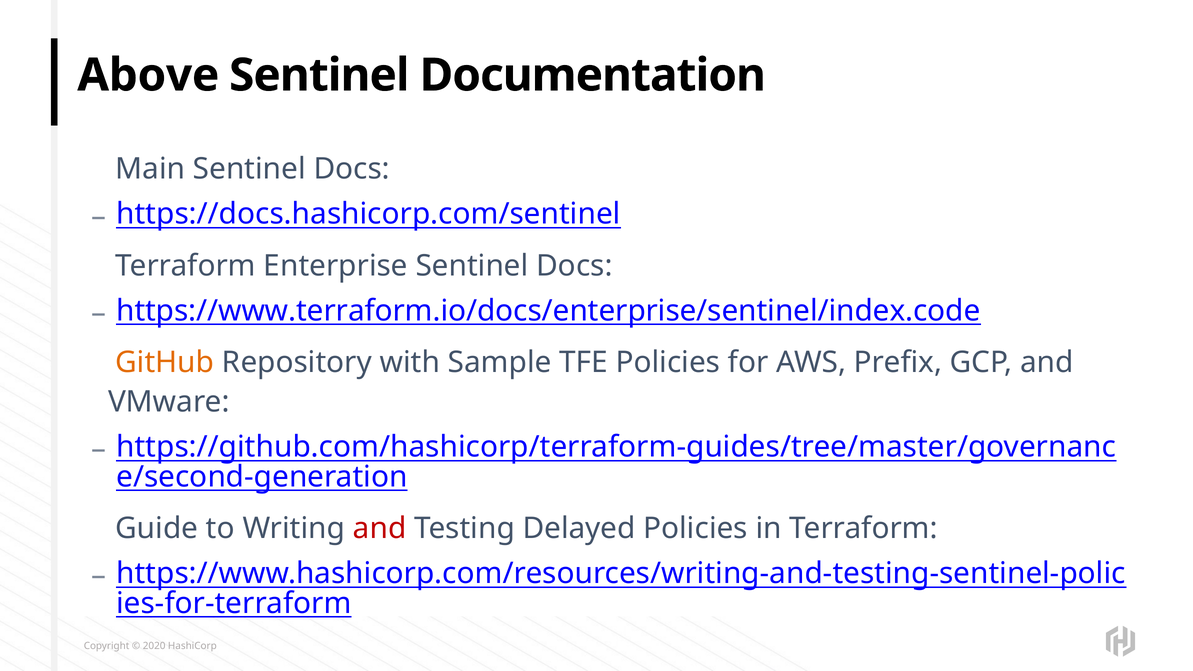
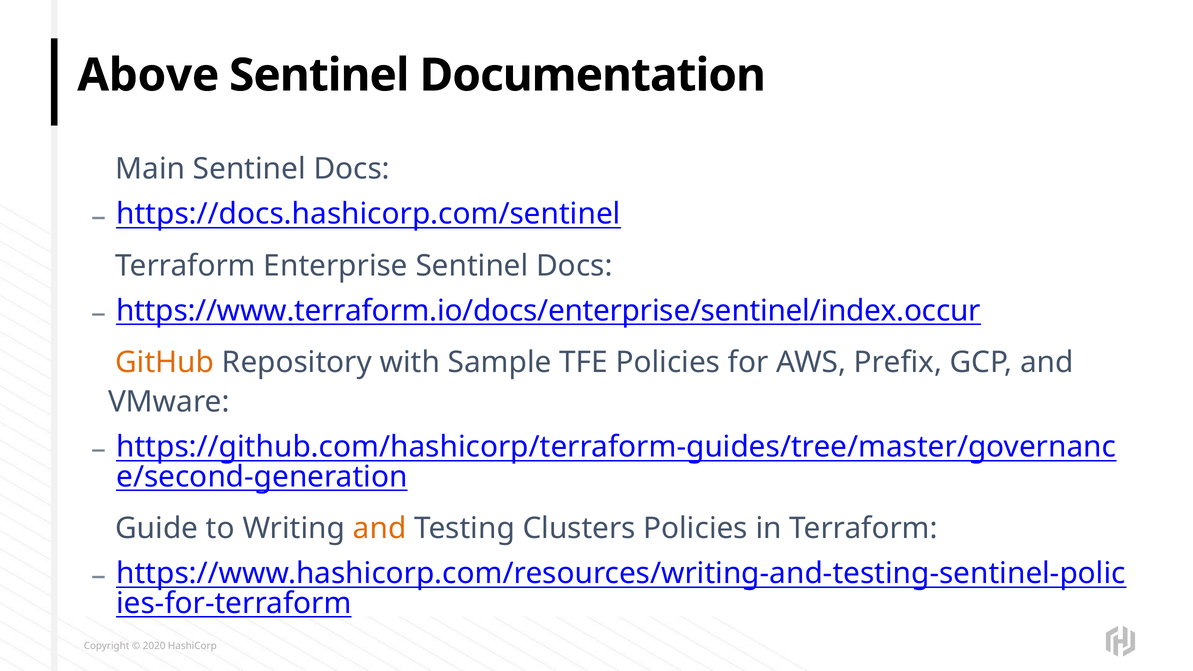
https://www.terraform.io/docs/enterprise/sentinel/index.code: https://www.terraform.io/docs/enterprise/sentinel/index.code -> https://www.terraform.io/docs/enterprise/sentinel/index.occur (548, 311)
and colour: red -> orange (380, 529)
Delayed: Delayed -> Clusters (579, 529)
